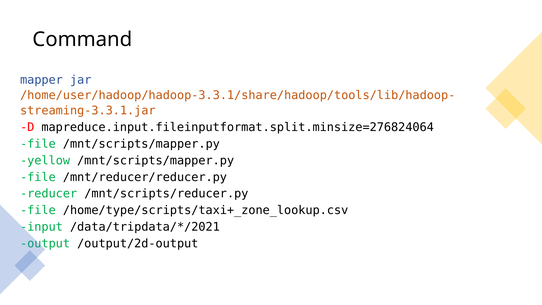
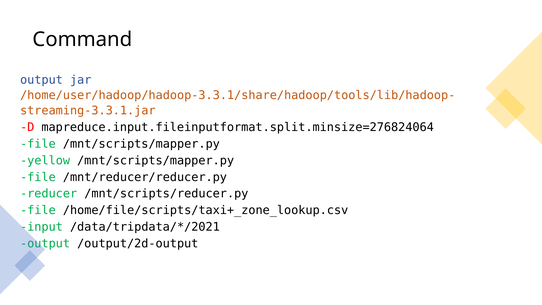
mapper: mapper -> output (41, 80)
/home/type/scripts/taxi+_zone_lookup.csv: /home/type/scripts/taxi+_zone_lookup.csv -> /home/file/scripts/taxi+_zone_lookup.csv (206, 210)
